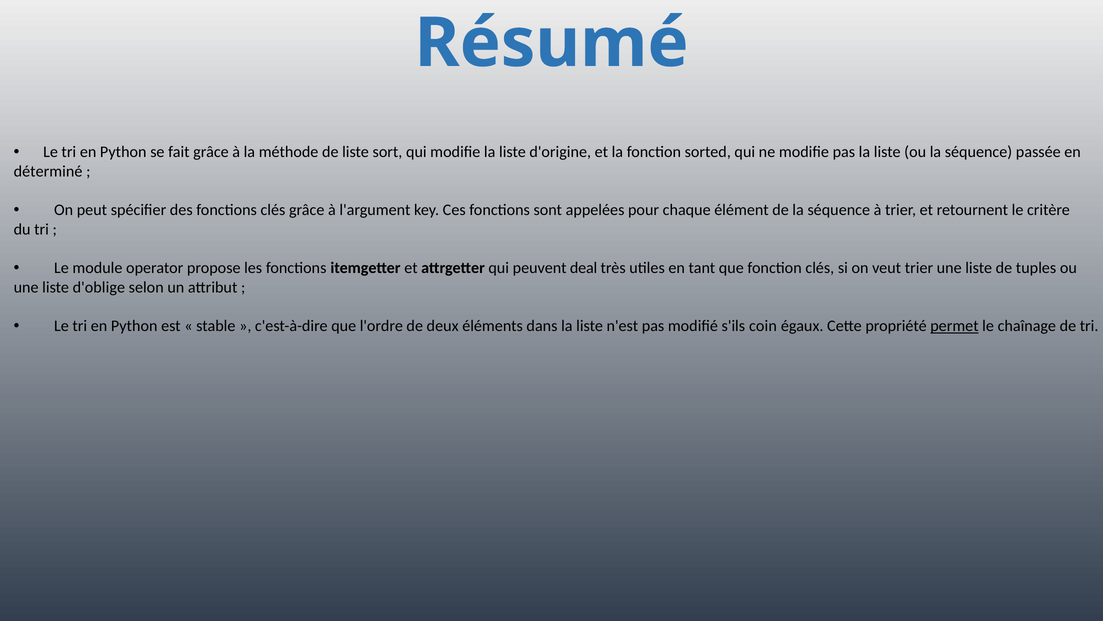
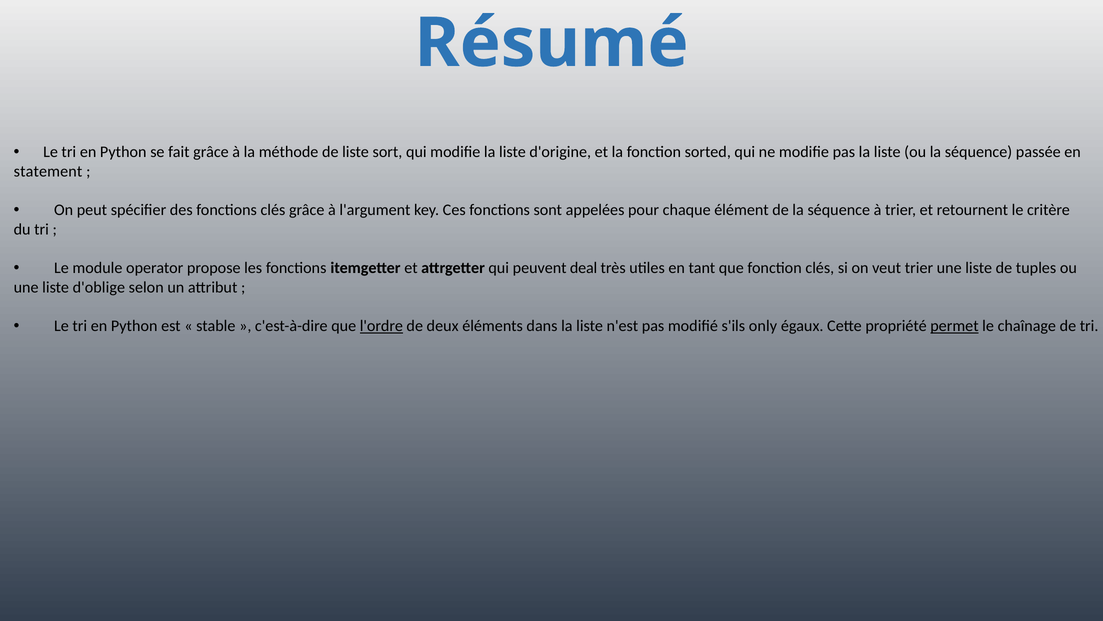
déterminé: déterminé -> statement (48, 171)
l'ordre underline: none -> present (381, 326)
coin: coin -> only (763, 326)
